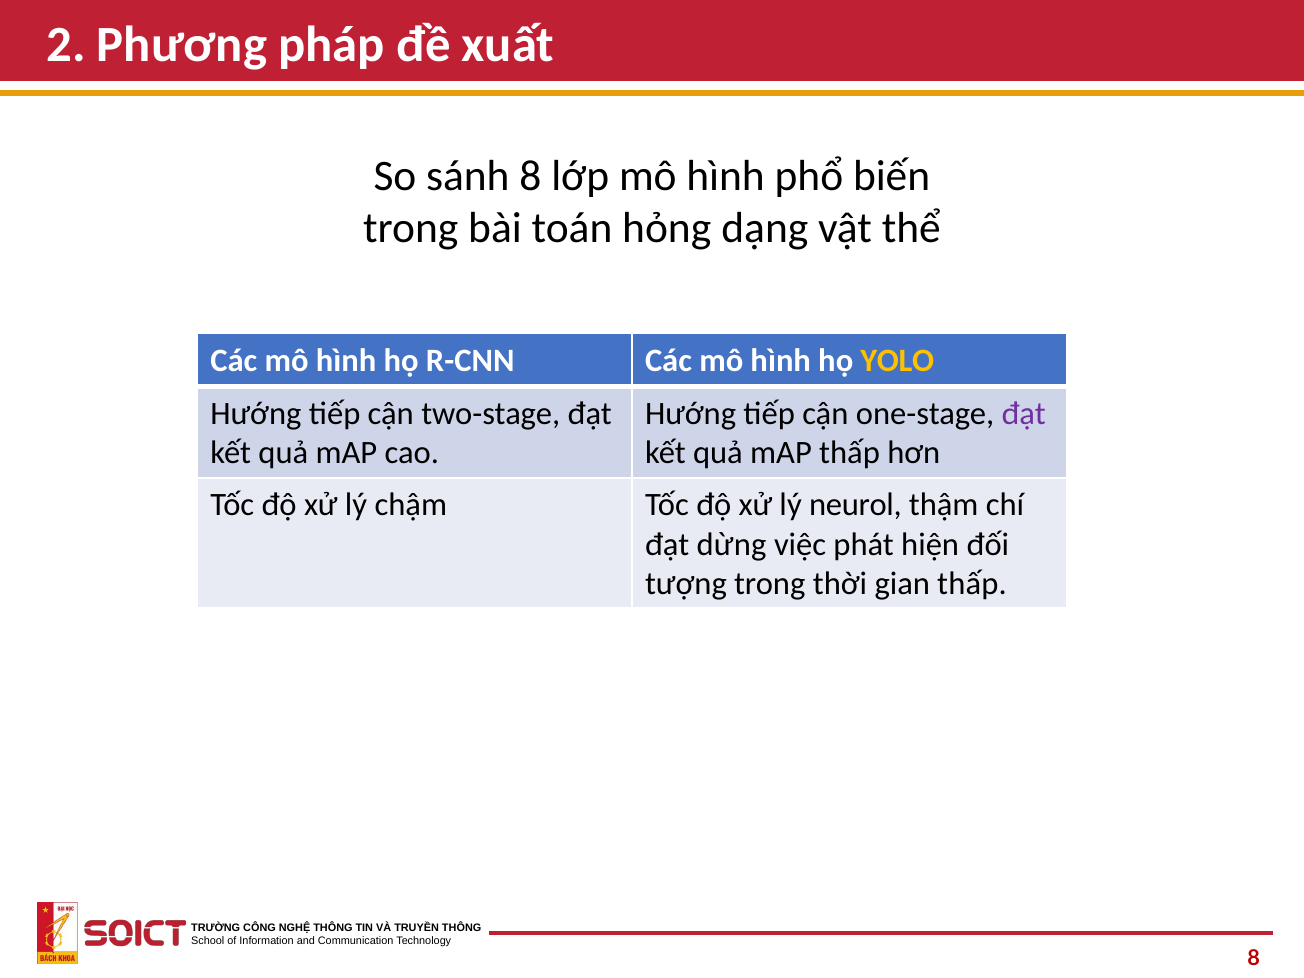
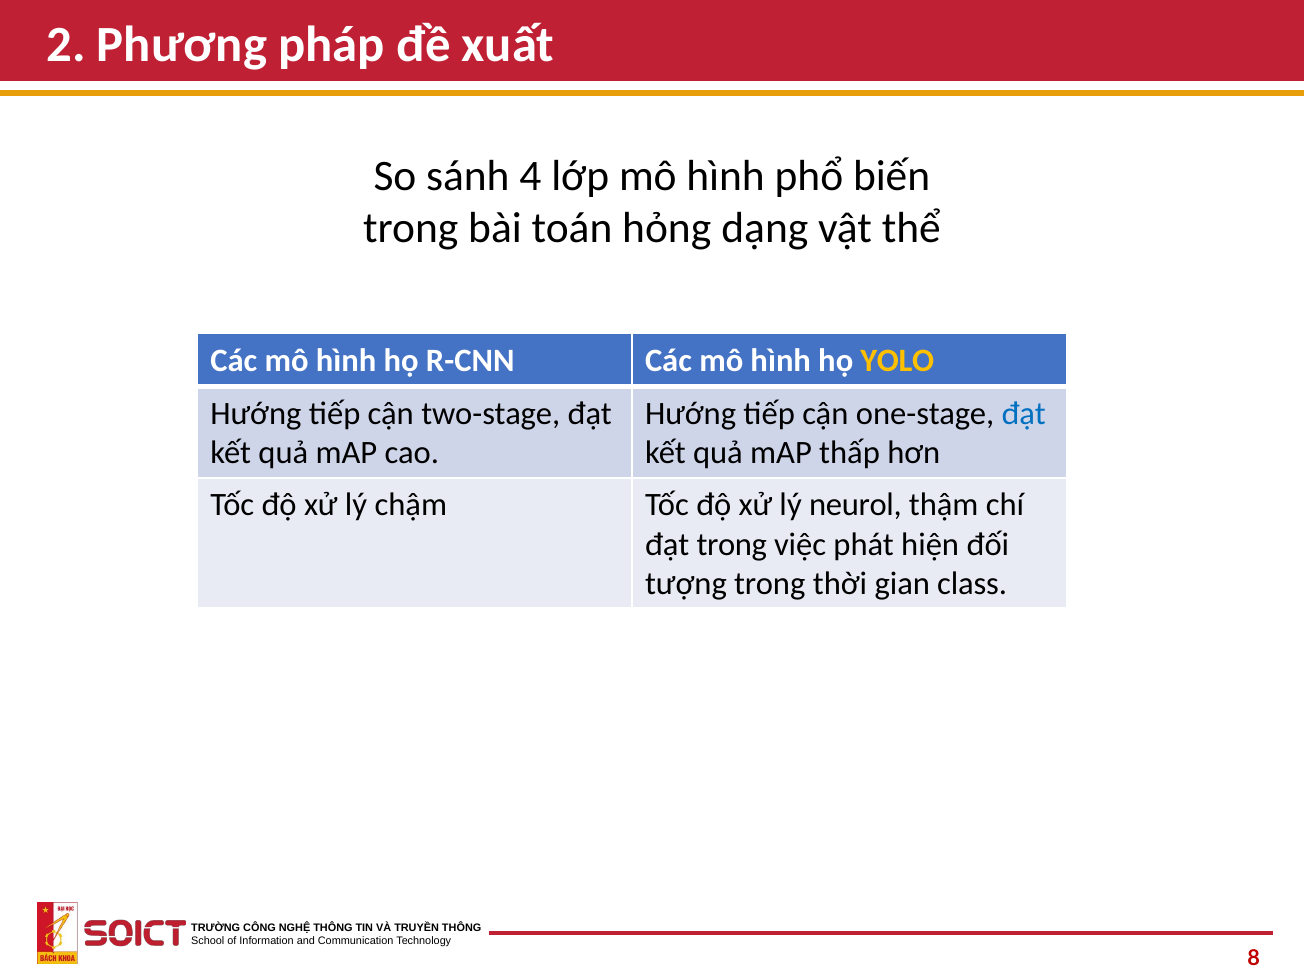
sánh 8: 8 -> 4 (530, 176)
đạt colour: purple -> blue (1024, 413)
đạt dừng: dừng -> trong (732, 544)
gian thấp: thấp -> class (972, 584)
